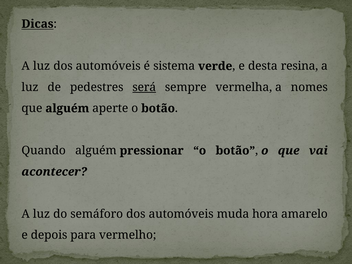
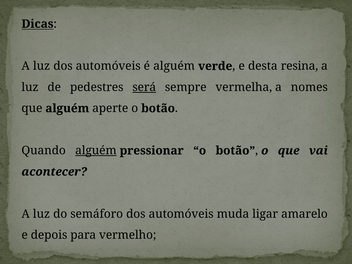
é sistema: sistema -> alguém (174, 66)
alguém underline: none -> present (96, 151)
hora: hora -> ligar (265, 214)
